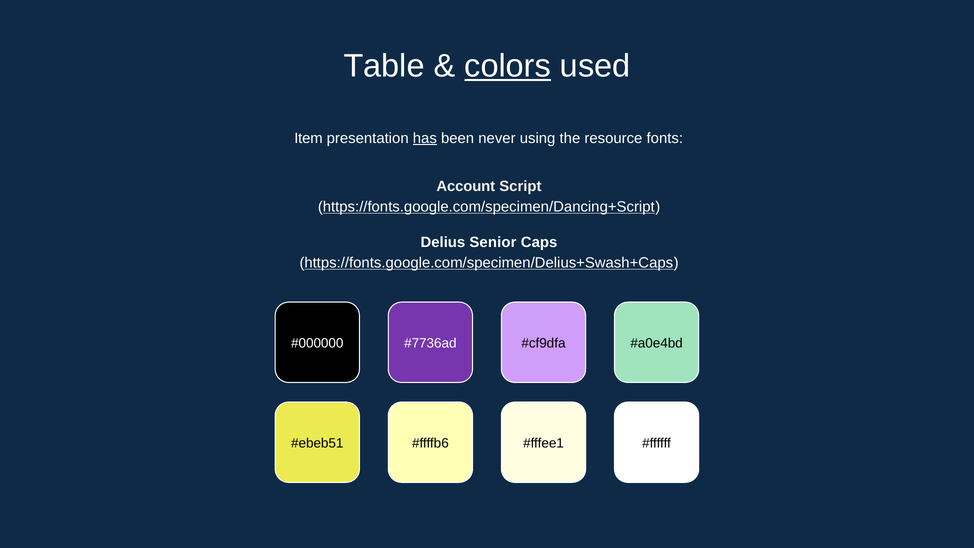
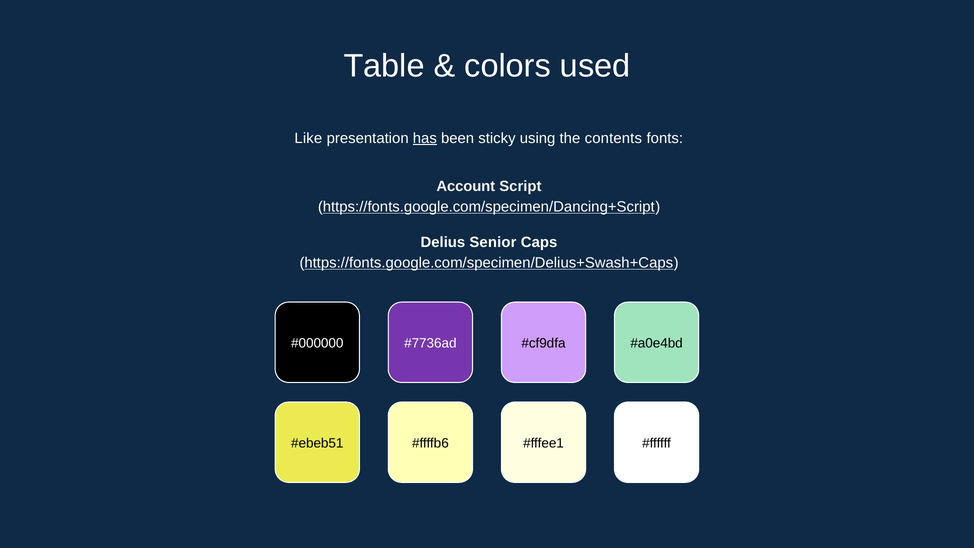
colors underline: present -> none (508, 66)
Item: Item -> Like (308, 138)
never: never -> sticky (497, 138)
resource: resource -> contents (613, 138)
